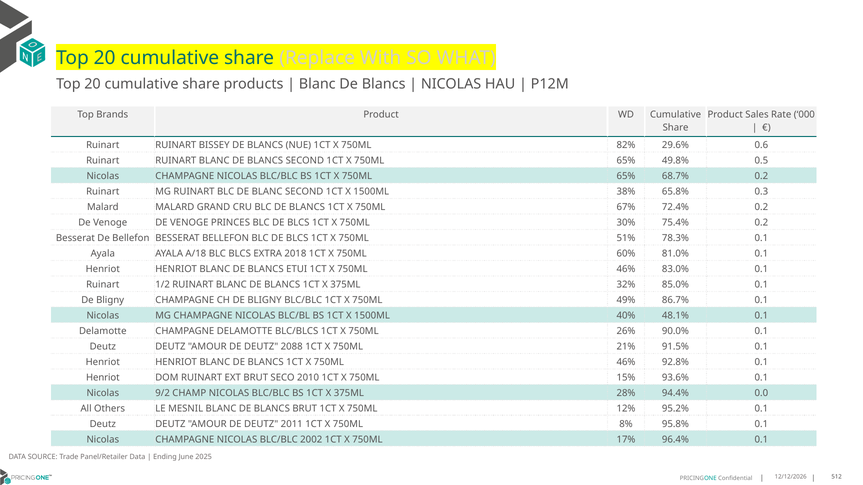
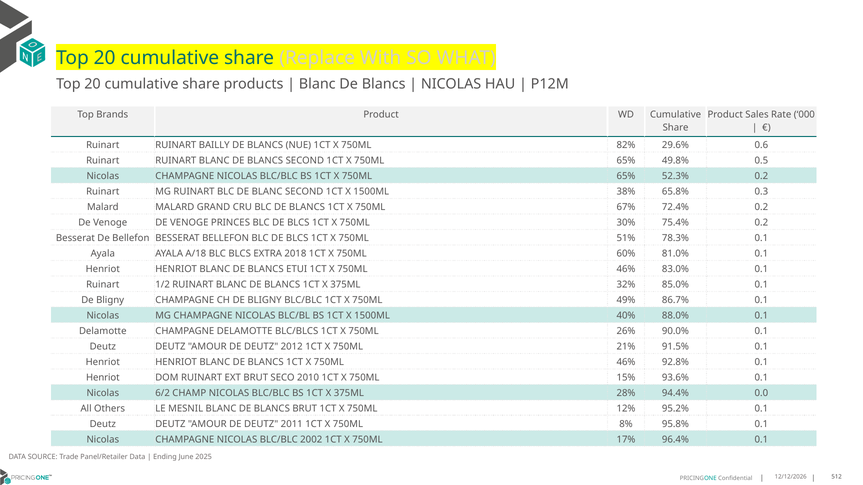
BISSEY: BISSEY -> BAILLY (214, 145)
68.7%: 68.7% -> 52.3% (675, 176)
48.1%: 48.1% -> 88.0% (675, 316)
2088: 2088 -> 2012 (292, 347)
9/2: 9/2 -> 6/2 (163, 393)
